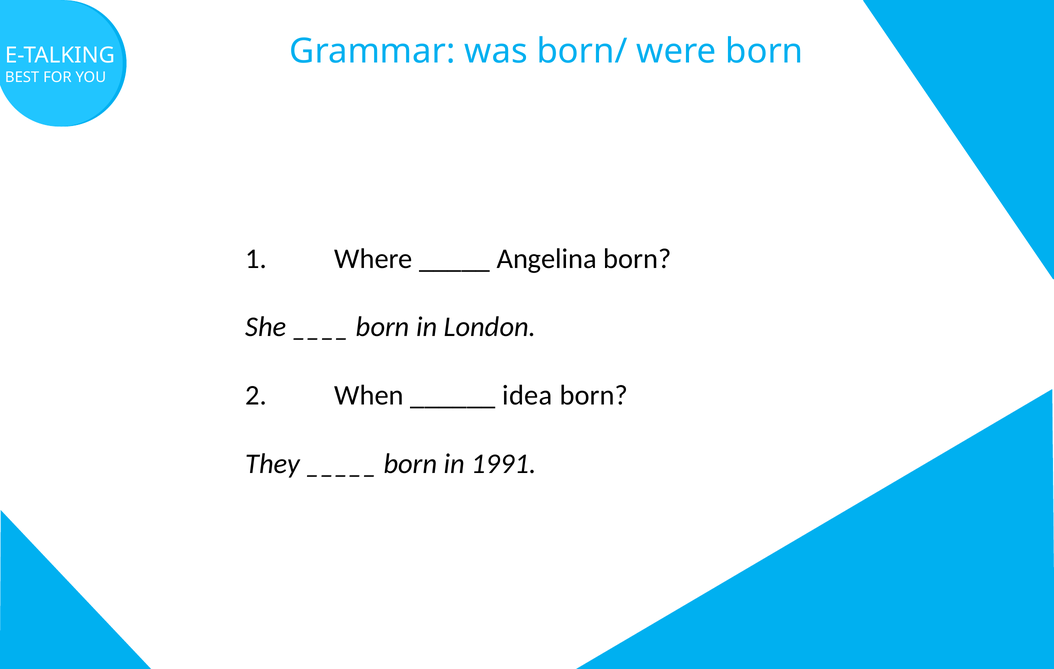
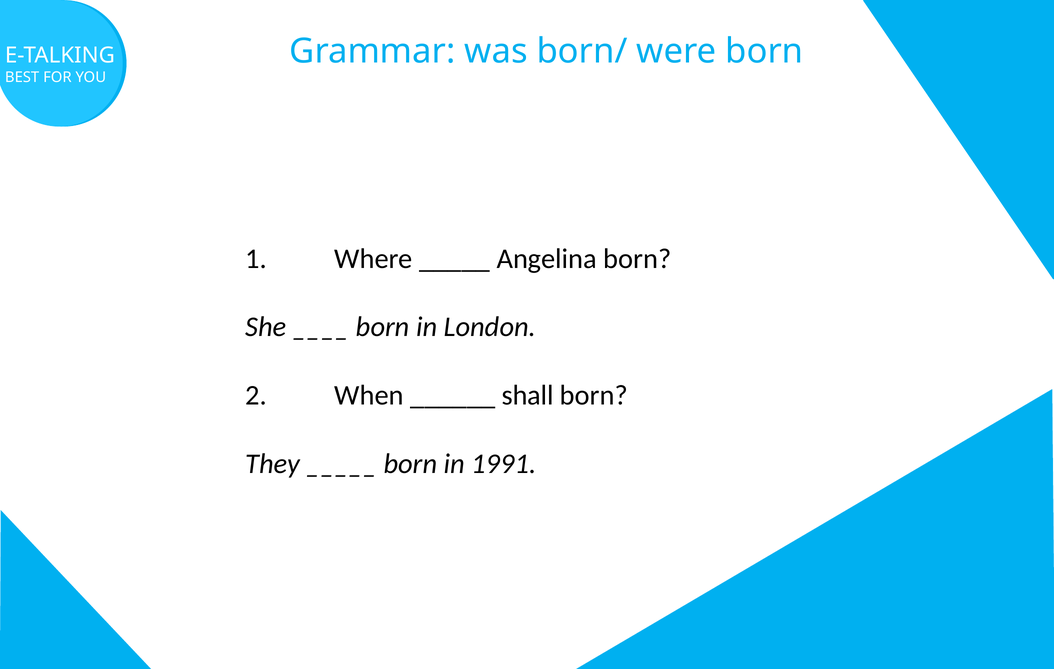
idea: idea -> shall (528, 395)
